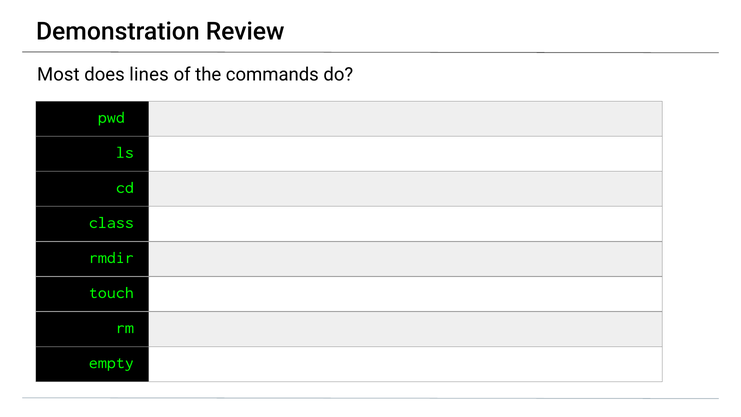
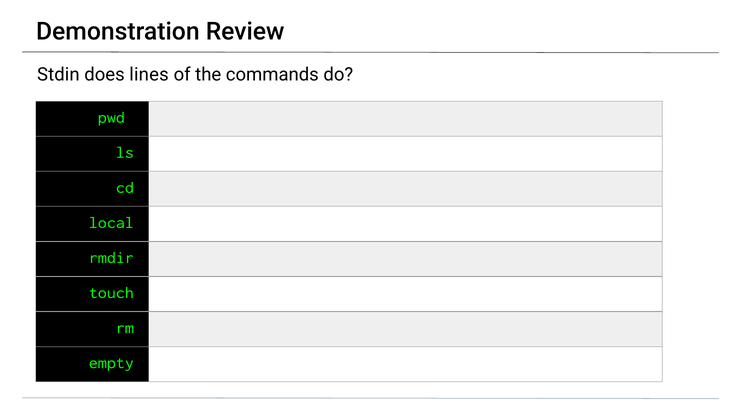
Most: Most -> Stdin (58, 75)
class: class -> local (111, 222)
